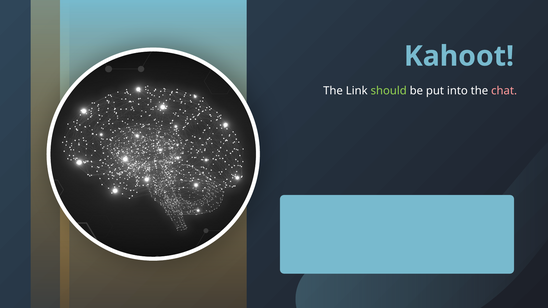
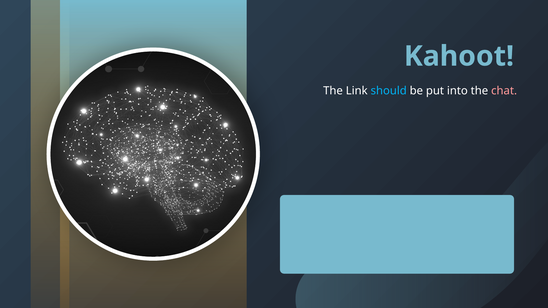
should colour: light green -> light blue (389, 91)
